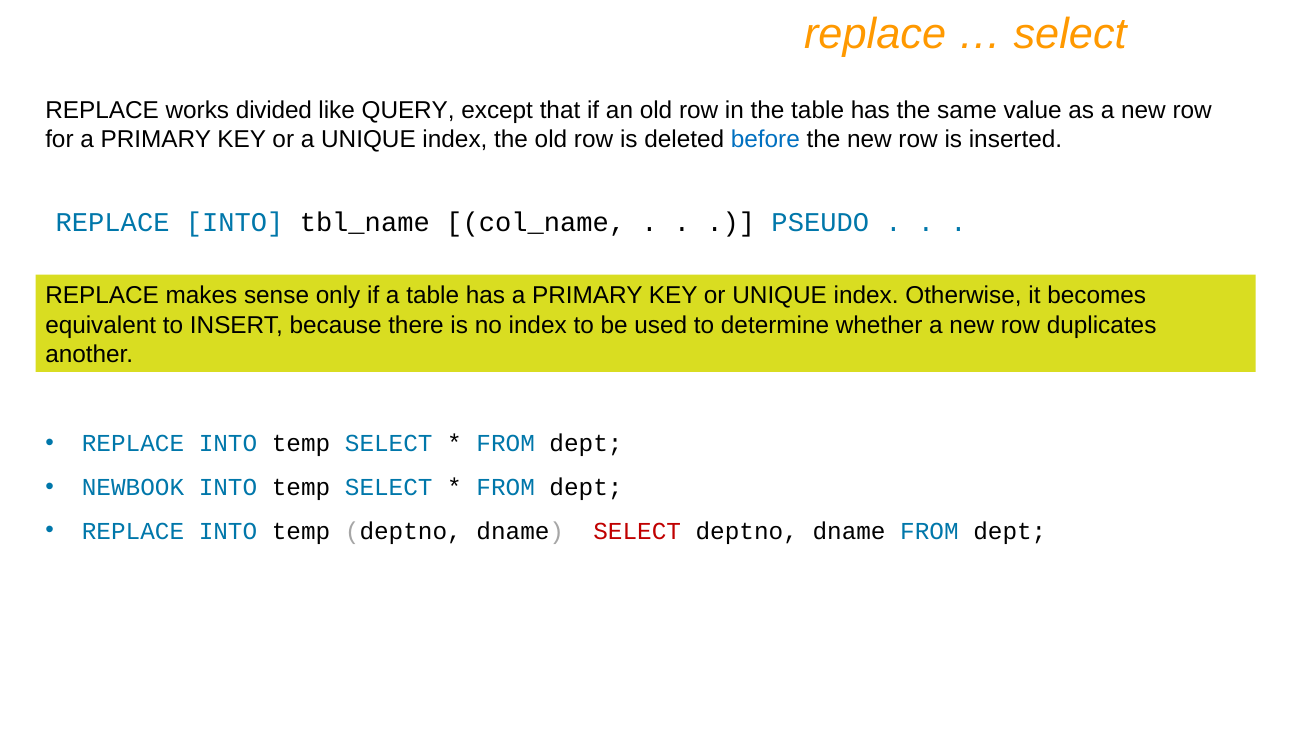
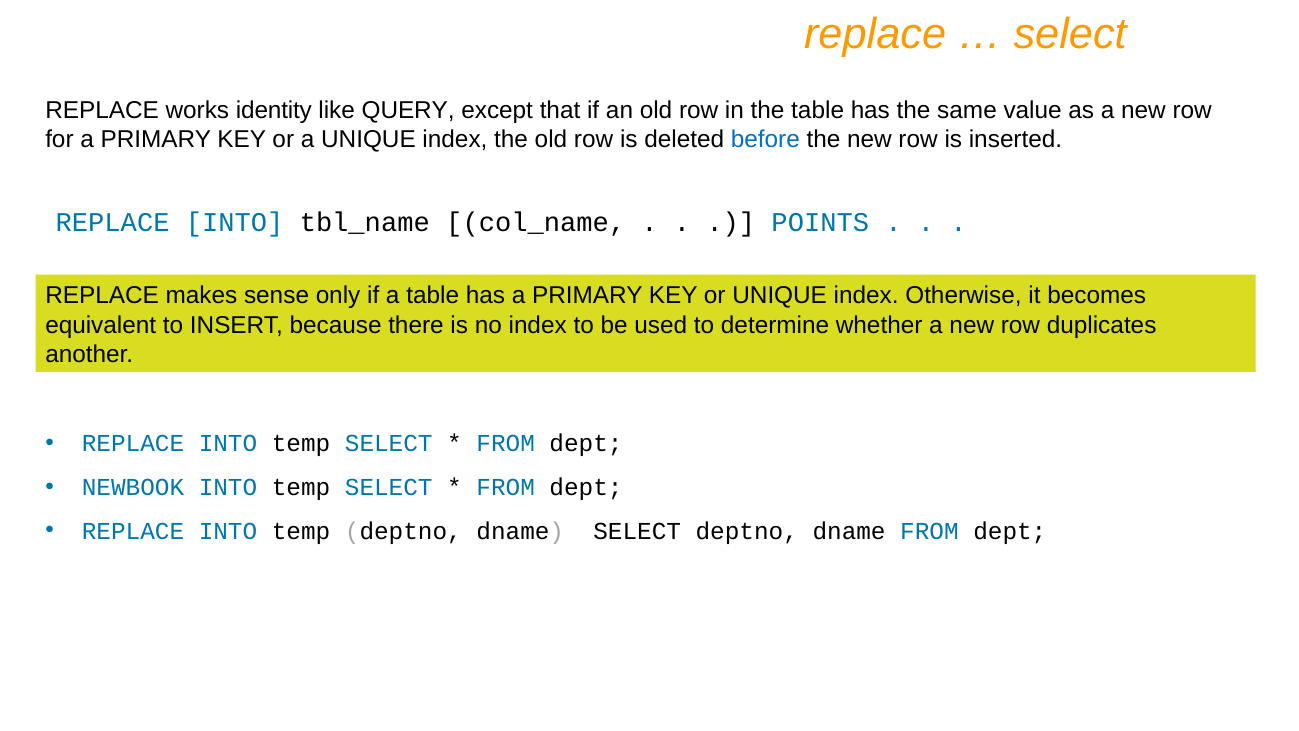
divided: divided -> identity (274, 110)
PSEUDO: PSEUDO -> POINTS (820, 222)
SELECT colour: red -> black (637, 531)
